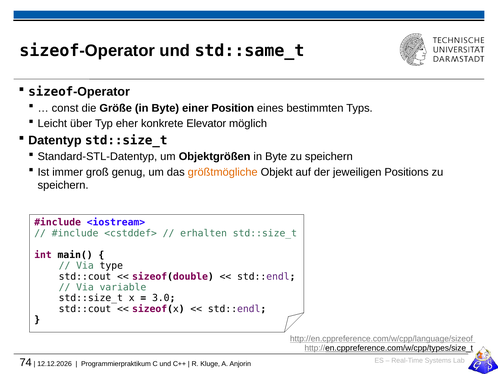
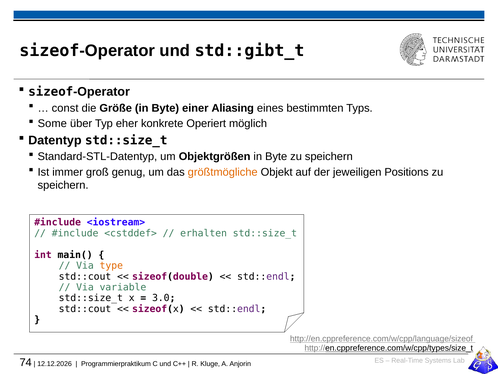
std::same_t: std::same_t -> std::gibt_t (250, 51)
Position: Position -> Aliasing (233, 108)
Leicht: Leicht -> Some (52, 123)
Elevator: Elevator -> Operiert (206, 123)
type colour: black -> orange (111, 265)
